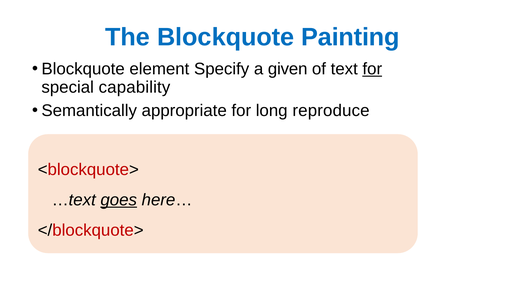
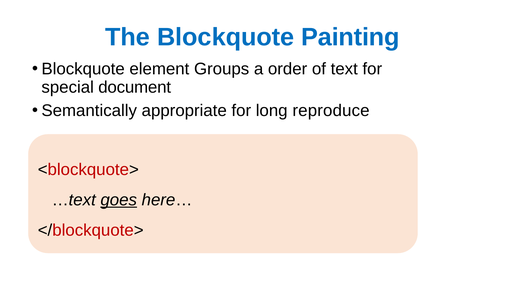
Specify: Specify -> Groups (222, 69)
given: given -> order (288, 69)
for underline: present -> none (372, 69)
capability: capability -> document (135, 87)
